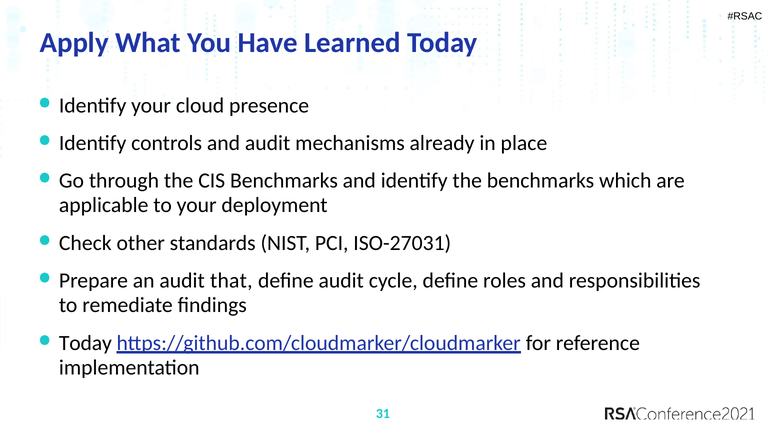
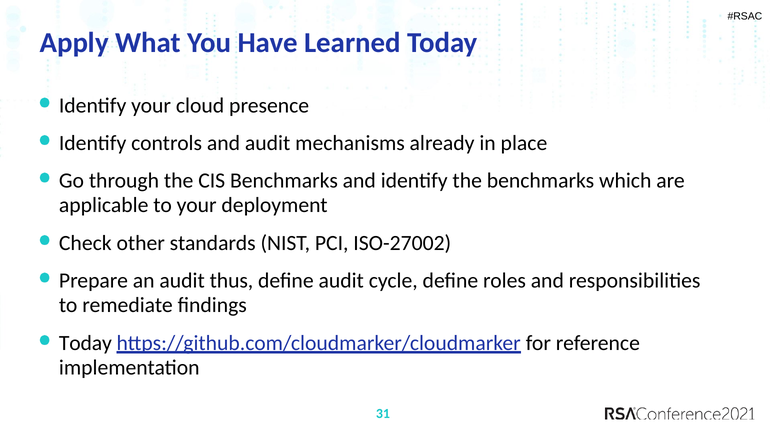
ISO-27031: ISO-27031 -> ISO-27002 (402, 243)
that: that -> thus (231, 280)
